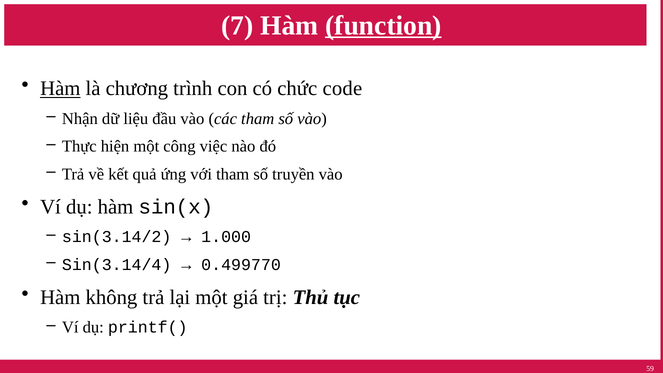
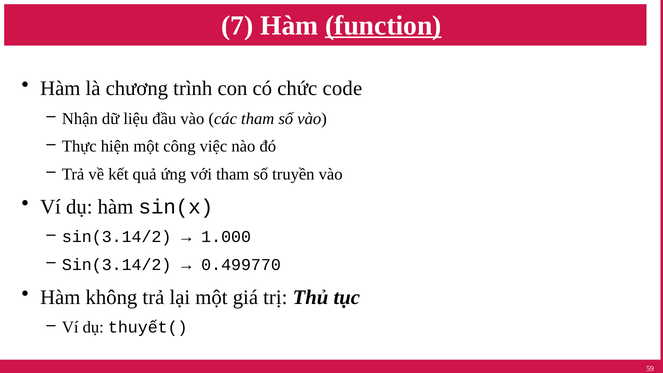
Hàm underline: present -> none (60, 88)
Sin(3.14/4: Sin(3.14/4 -> Sin(3.14/2 (117, 265)
printf(: printf( -> thuyết( (148, 327)
